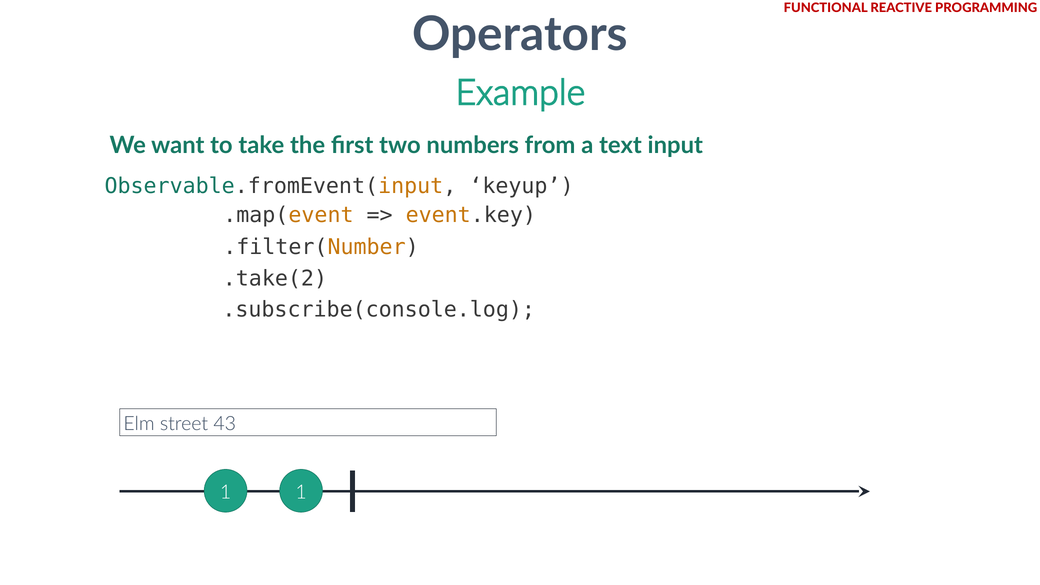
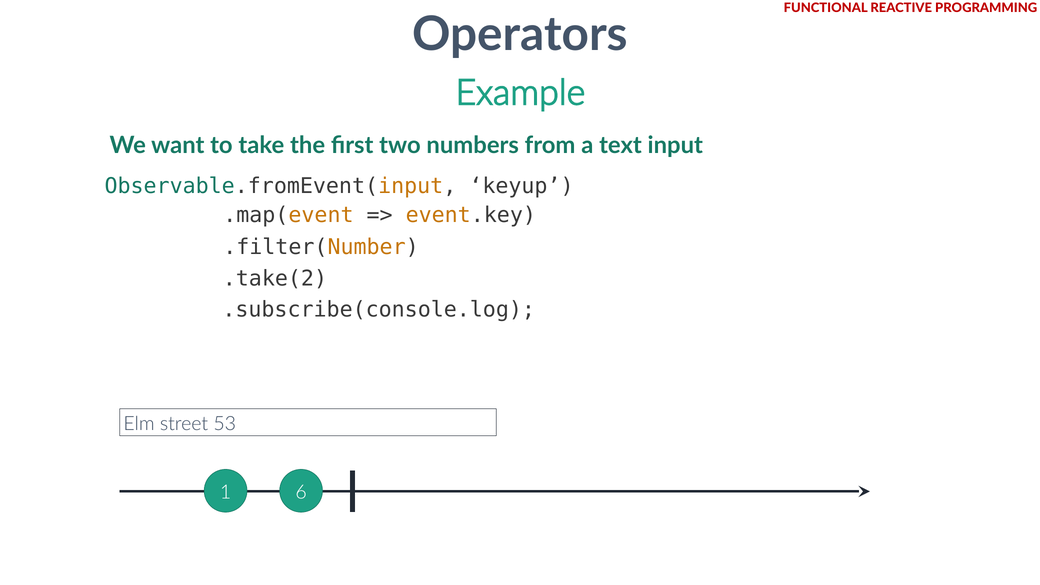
43: 43 -> 53 (225, 424)
1 1: 1 -> 6 (301, 492)
